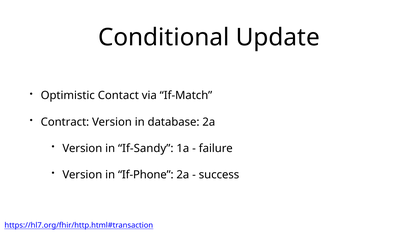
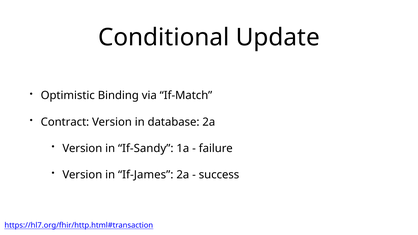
Contact: Contact -> Binding (118, 96)
If-Phone: If-Phone -> If-James (146, 175)
